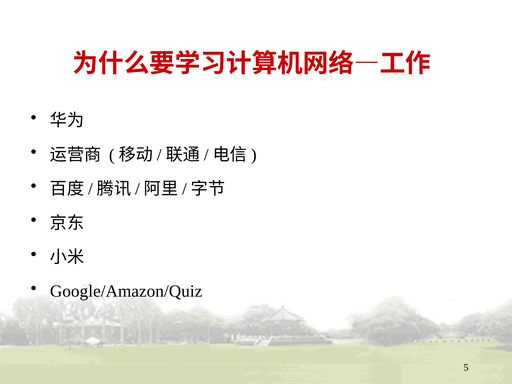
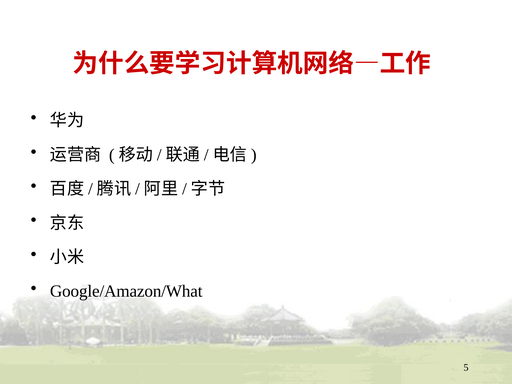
Google/Amazon/Quiz: Google/Amazon/Quiz -> Google/Amazon/What (126, 291)
